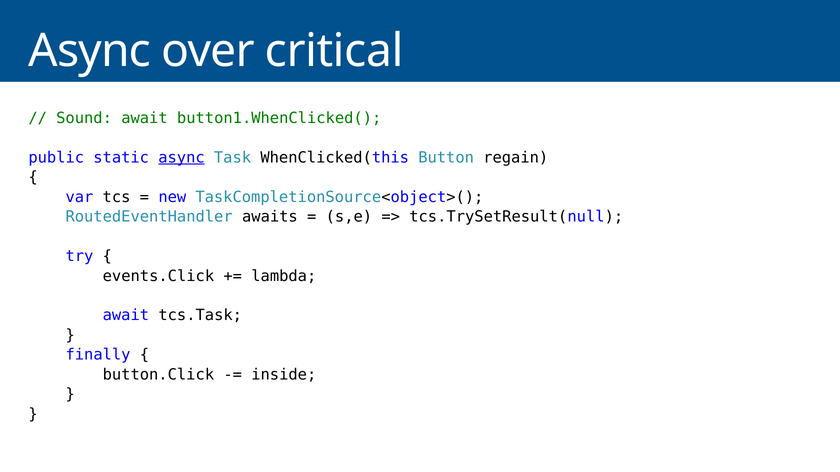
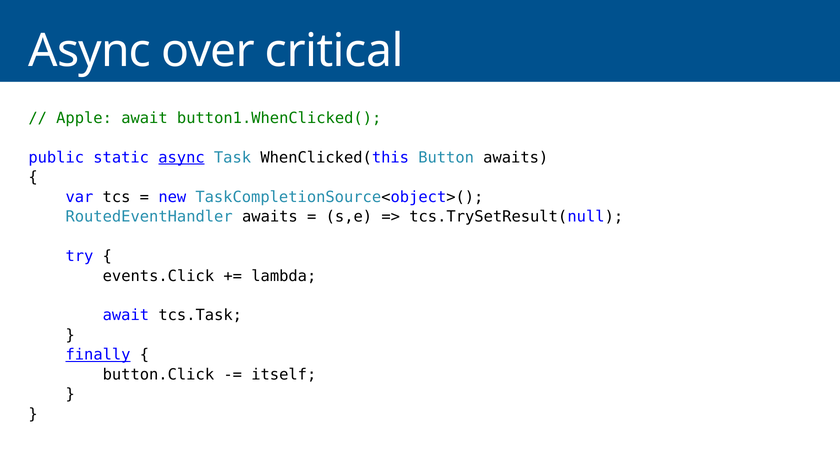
Sound: Sound -> Apple (84, 118)
Button regain: regain -> awaits (516, 158)
finally underline: none -> present (98, 355)
inside: inside -> itself (284, 375)
